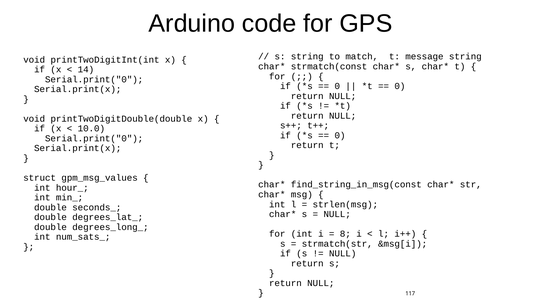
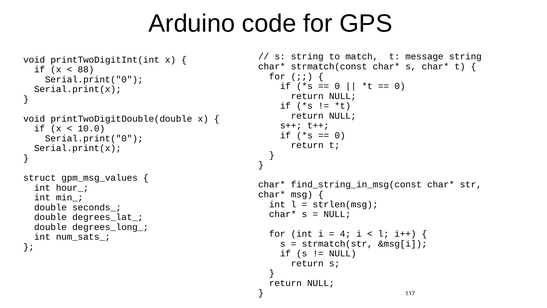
14: 14 -> 88 (86, 69)
8: 8 -> 4 (345, 234)
